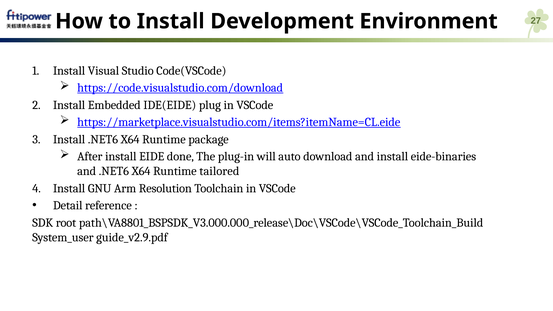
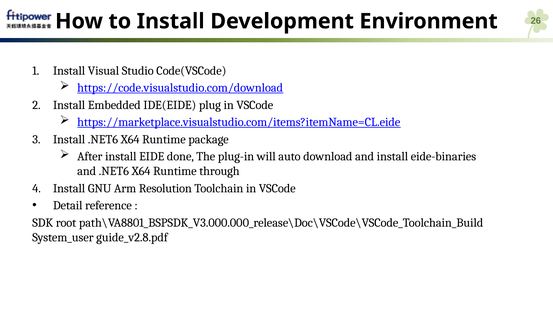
27: 27 -> 26 (536, 21)
tailored: tailored -> through (219, 171)
guide_v2.9.pdf: guide_v2.9.pdf -> guide_v2.8.pdf (132, 238)
